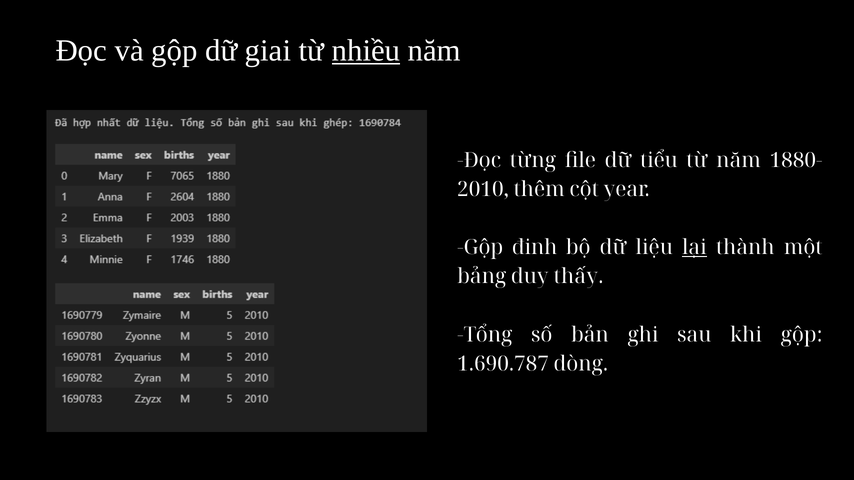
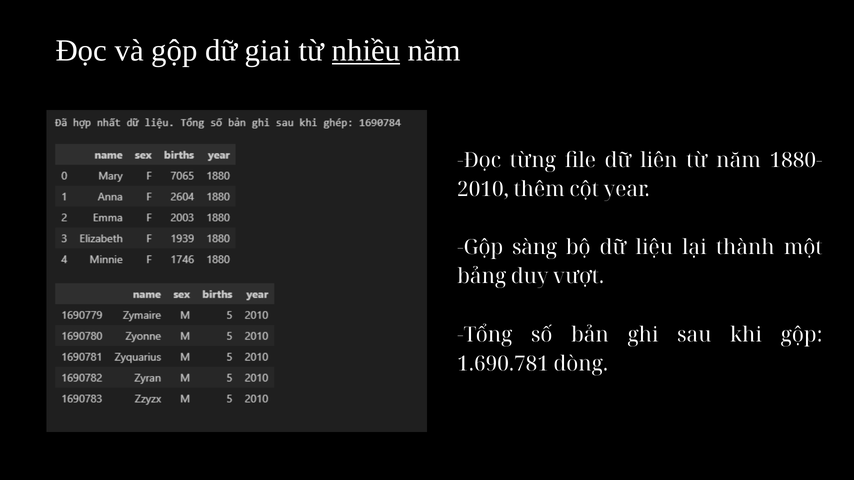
tiểu: tiểu -> liên (659, 161)
đinh: đinh -> sàng (535, 248)
lại underline: present -> none (694, 248)
thấy: thấy -> vượt (579, 277)
1.690.787: 1.690.787 -> 1.690.781 (503, 364)
